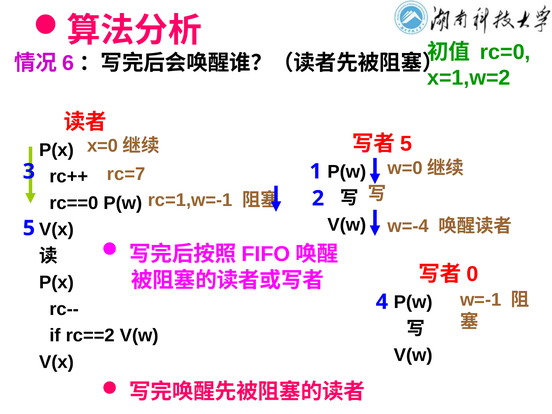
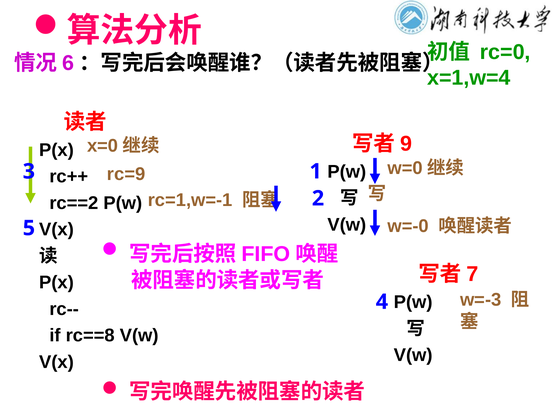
x=1,w=2: x=1,w=2 -> x=1,w=4 (469, 78)
5: 5 -> 9 (406, 144)
rc=7: rc=7 -> rc=9 (126, 174)
rc==0: rc==0 -> rc==2 (74, 203)
w=-4: w=-4 -> w=-0 (408, 226)
0: 0 -> 7 (472, 274)
w=-1: w=-1 -> w=-3 (481, 300)
rc==2: rc==2 -> rc==8 (90, 336)
